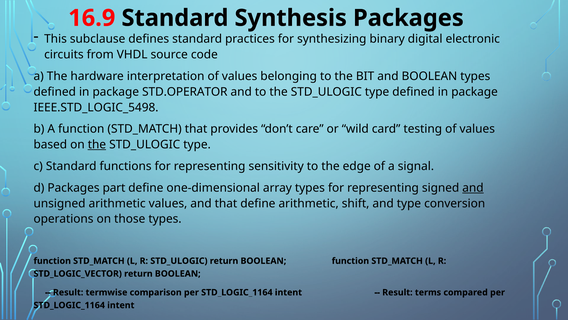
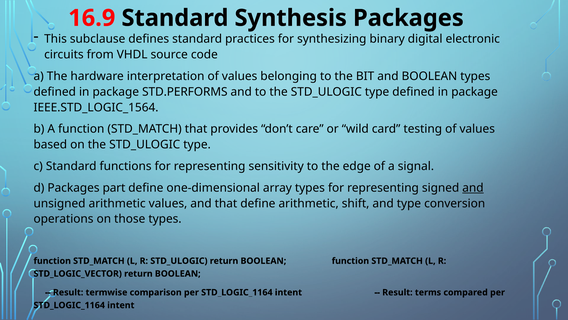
STD.OPERATOR: STD.OPERATOR -> STD.PERFORMS (185, 92)
IEEE.STD_LOGIC_5498: IEEE.STD_LOGIC_5498 -> IEEE.STD_LOGIC_1564 (96, 107)
the underline: present -> none (97, 144)
